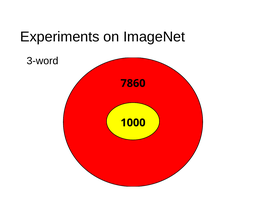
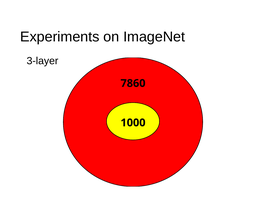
3-word: 3-word -> 3-layer (42, 61)
